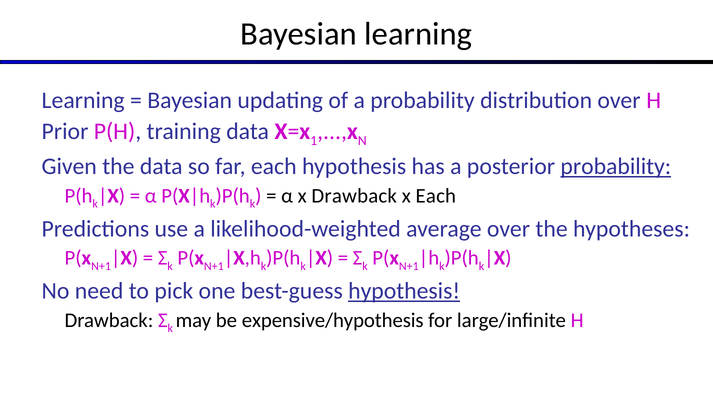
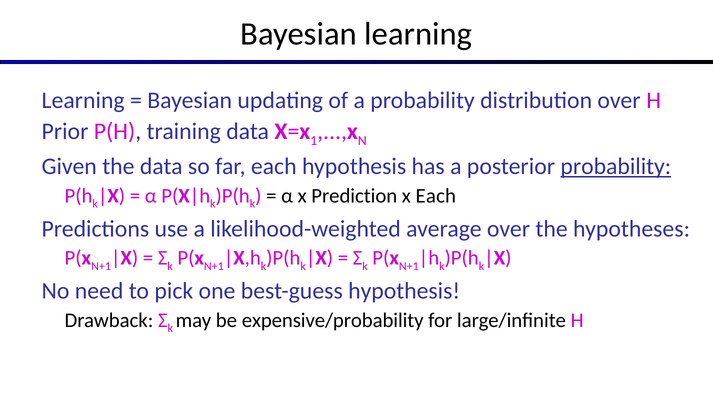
x Drawback: Drawback -> Prediction (354, 196)
hypothesis underline: present -> none (404, 291)
expensive/hypothesis: expensive/hypothesis -> expensive/probability (333, 320)
